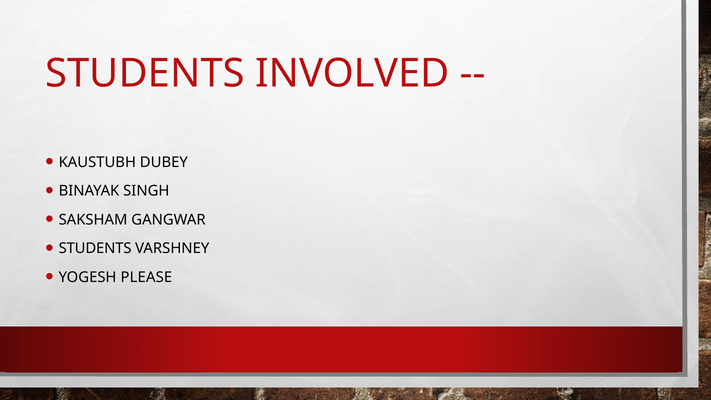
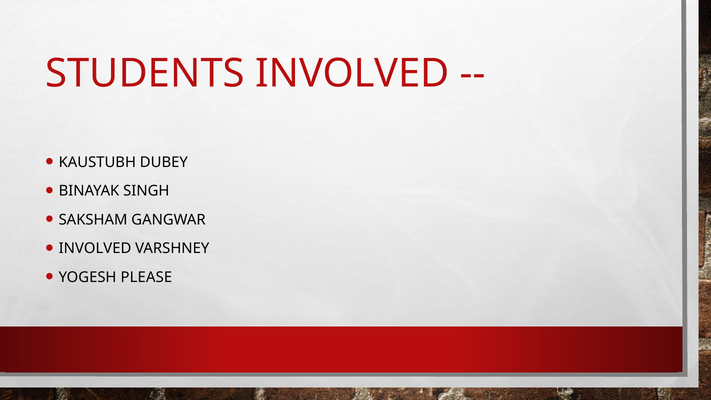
STUDENTS: STUDENTS -> INVOLVED (95, 248)
